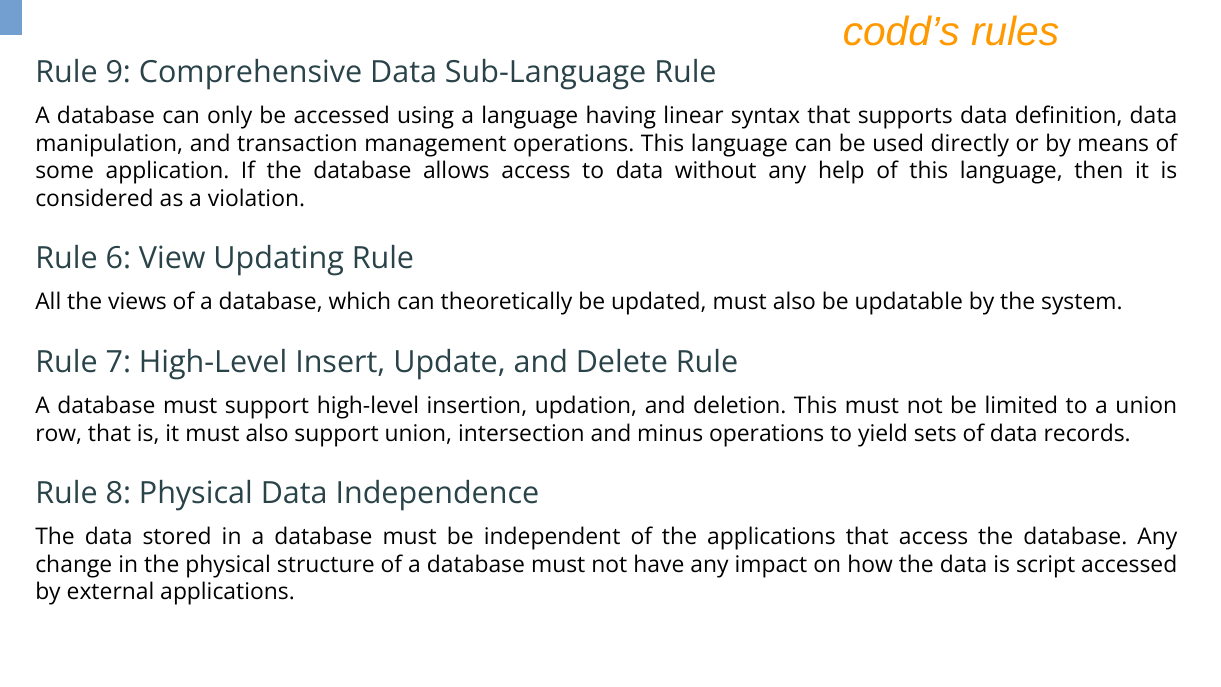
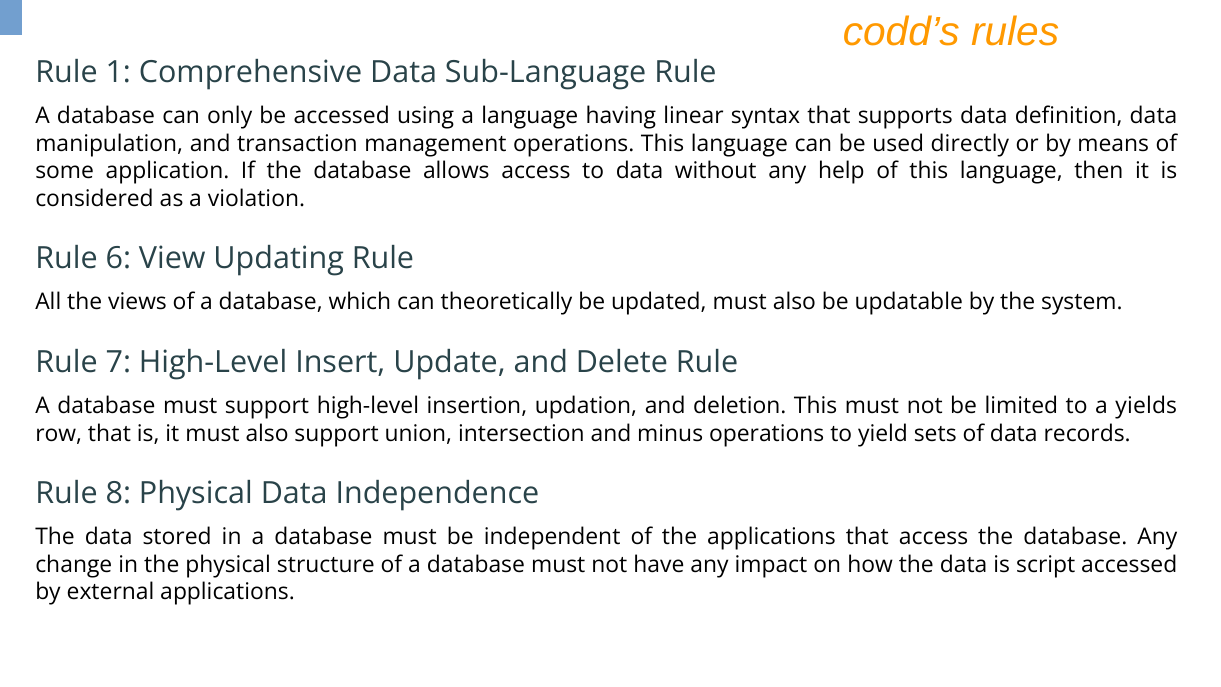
9: 9 -> 1 (118, 72)
a union: union -> yields (1146, 406)
